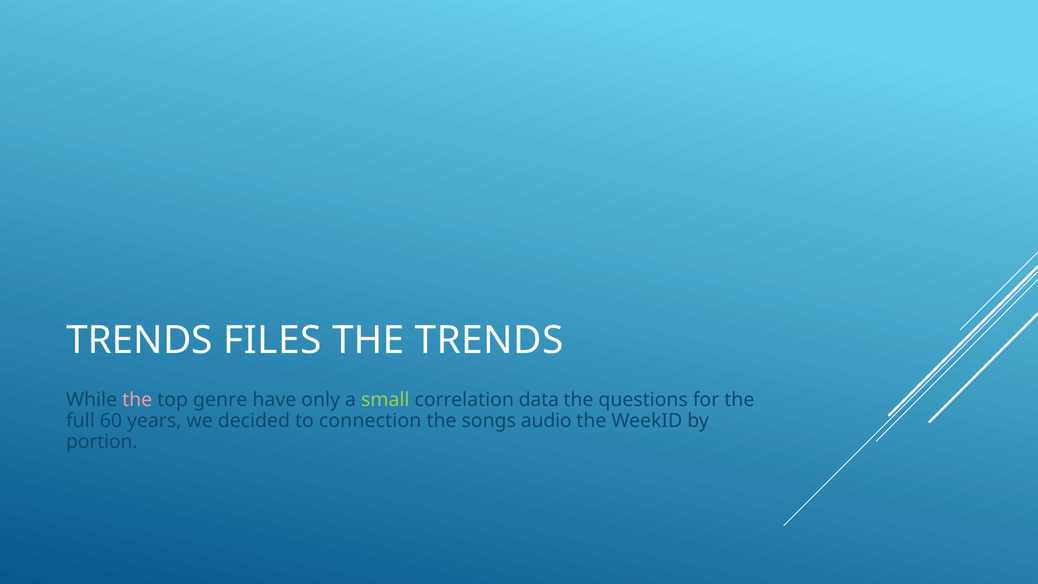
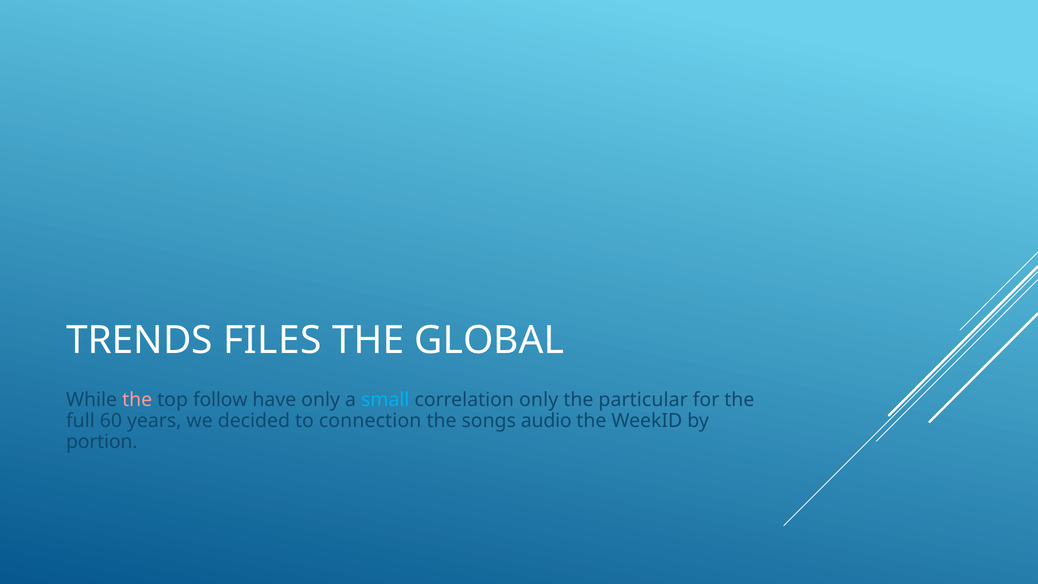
THE TRENDS: TRENDS -> GLOBAL (489, 341)
genre: genre -> follow (220, 400)
small colour: light green -> light blue (385, 400)
correlation data: data -> only (539, 400)
questions: questions -> particular (643, 400)
